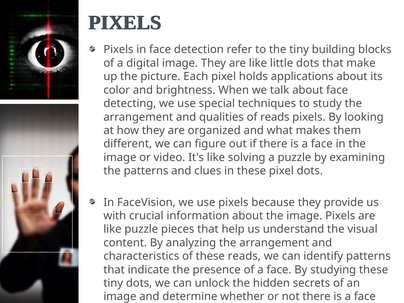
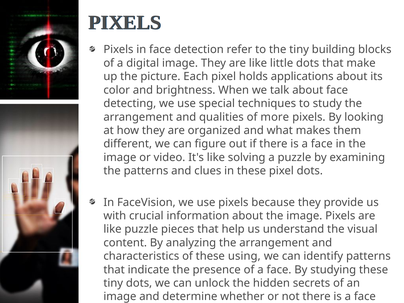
of reads: reads -> more (275, 117)
these reads: reads -> using (244, 256)
